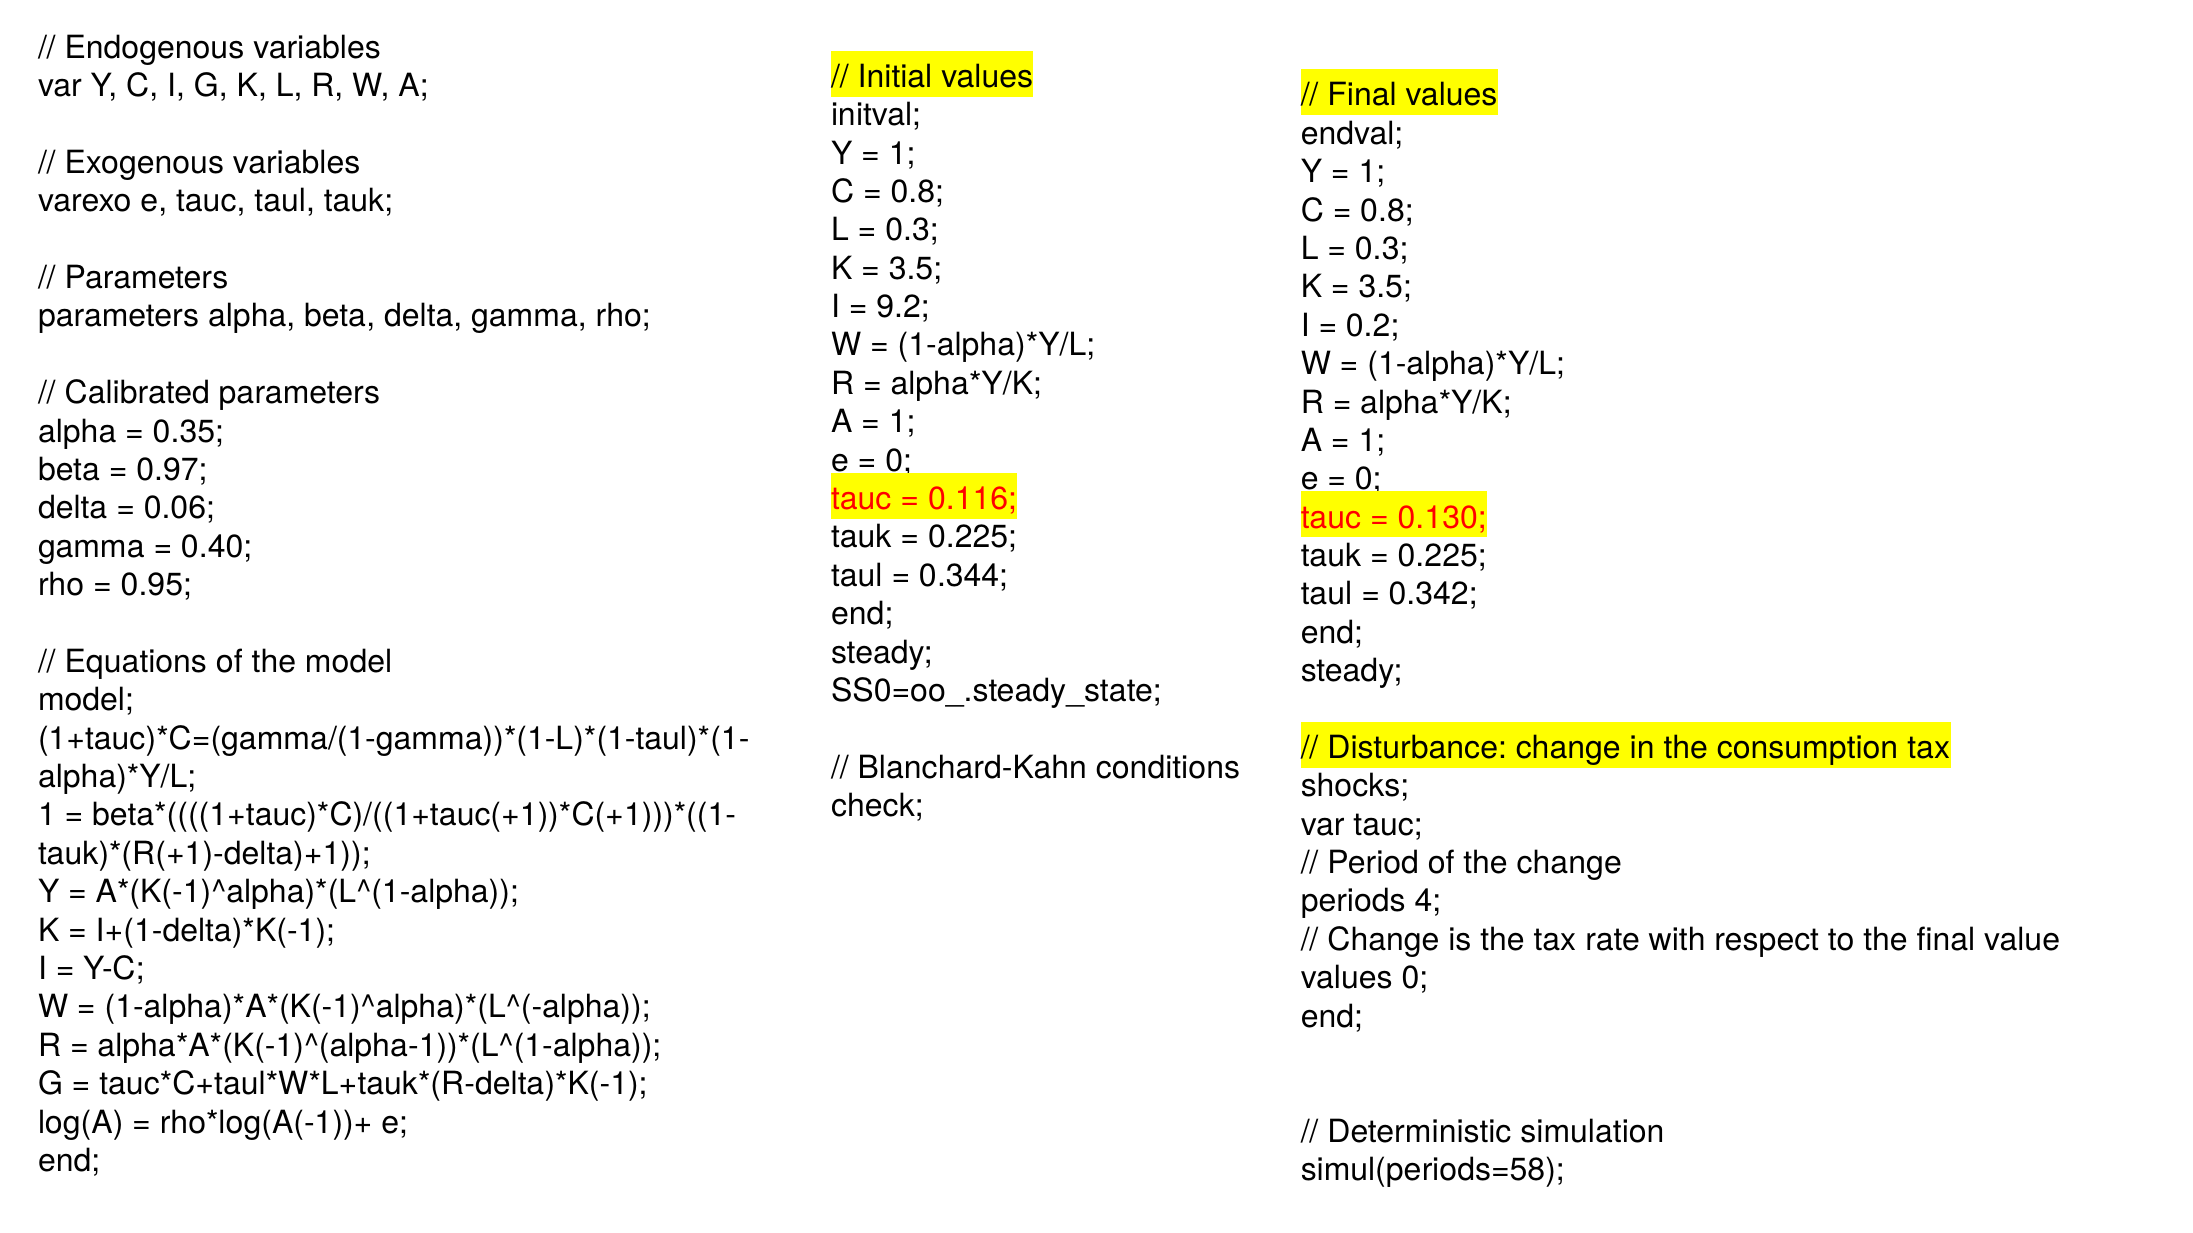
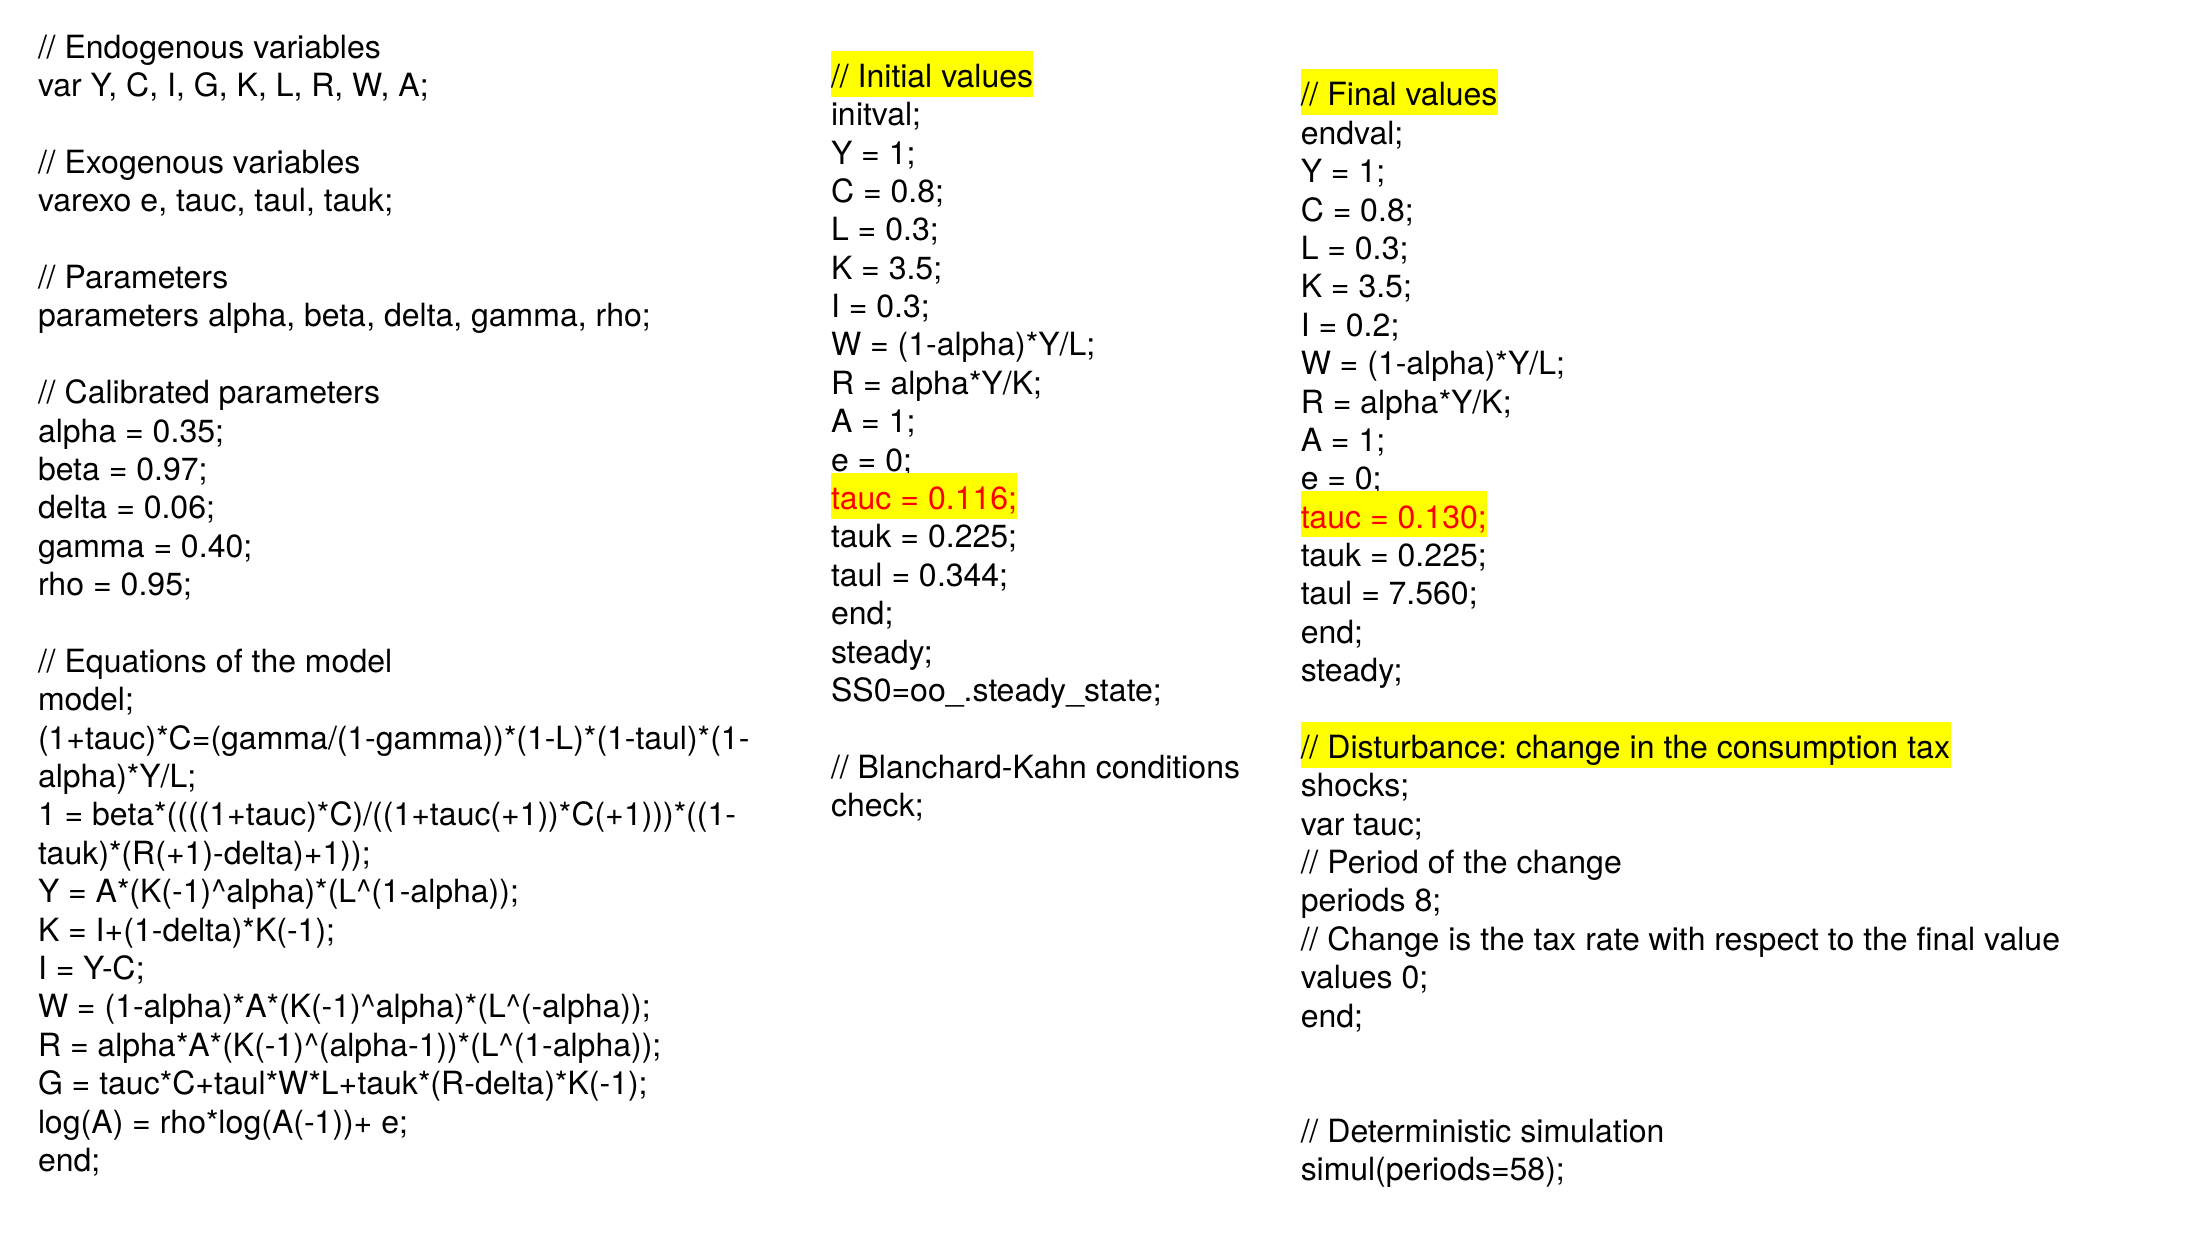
9.2: 9.2 -> 0.3 (903, 307)
0.342: 0.342 -> 7.560 (1433, 595)
4: 4 -> 8 (1428, 902)
